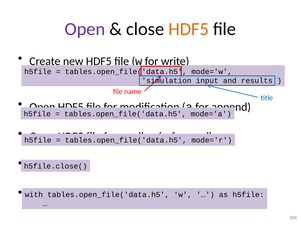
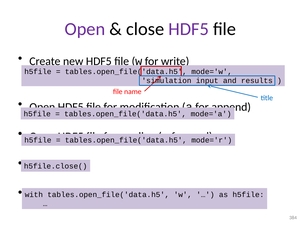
HDF5 colour: orange -> purple (189, 29)
